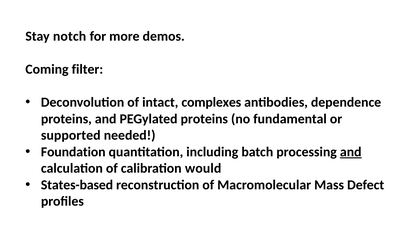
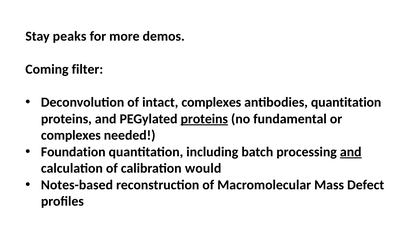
notch: notch -> peaks (70, 36)
antibodies dependence: dependence -> quantitation (346, 102)
proteins underline: none -> present (204, 119)
supported: supported -> complexes (71, 136)
States-based: States-based -> Notes-based (77, 185)
